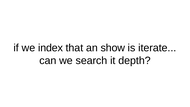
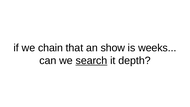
index: index -> chain (50, 48)
iterate: iterate -> weeks (157, 48)
search underline: none -> present (91, 61)
